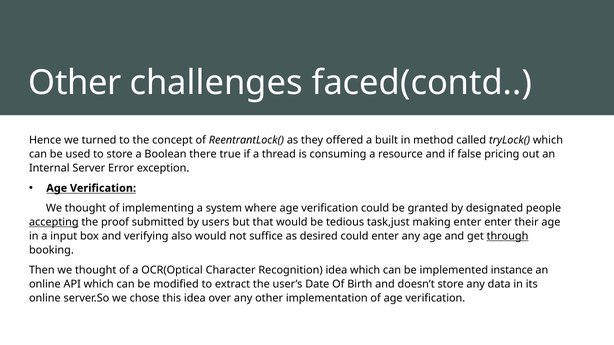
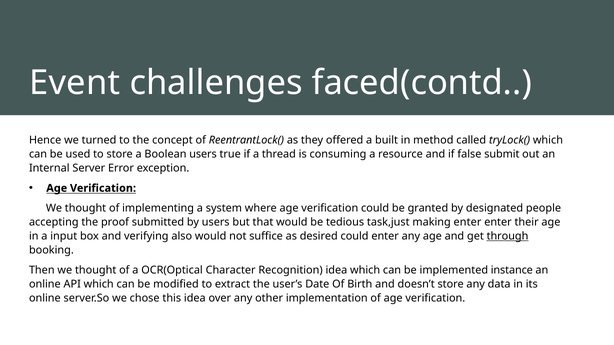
Other: Other -> Event (75, 83)
Boolean there: there -> users (203, 154)
pricing: pricing -> submit (502, 154)
accepting underline: present -> none (54, 222)
